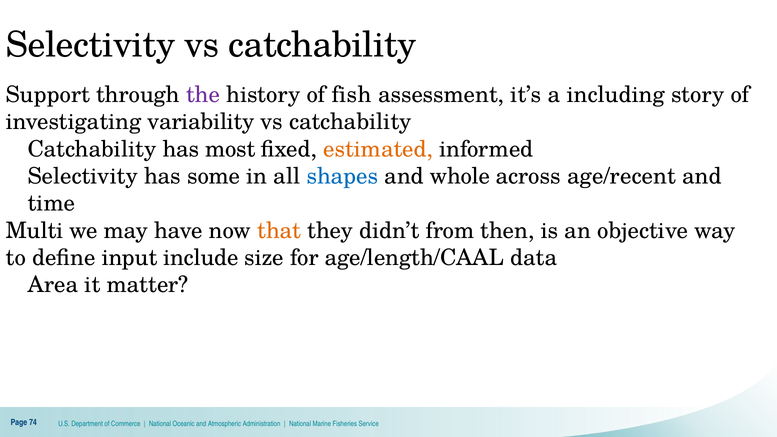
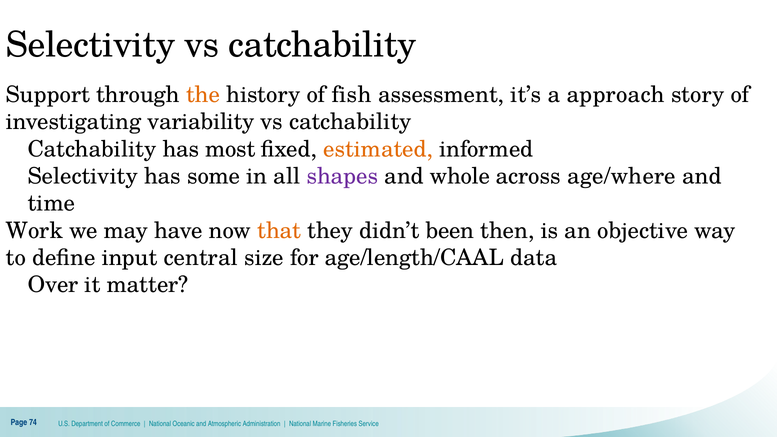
the colour: purple -> orange (203, 95)
including: including -> approach (616, 95)
shapes colour: blue -> purple (342, 176)
age/recent: age/recent -> age/where (621, 176)
Multi: Multi -> Work (34, 231)
from: from -> been (450, 231)
include: include -> central (201, 258)
Area: Area -> Over (53, 285)
